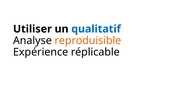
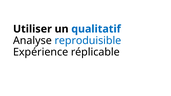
reproduisible colour: orange -> blue (88, 41)
